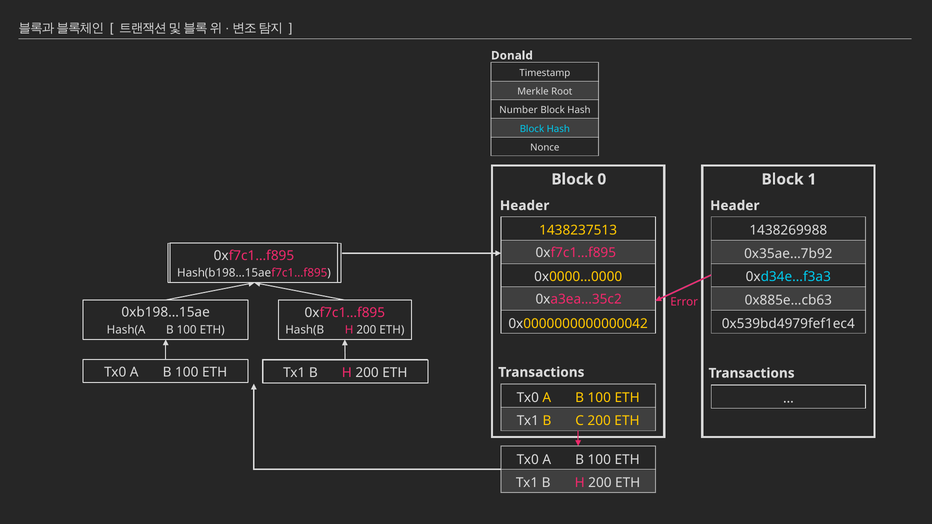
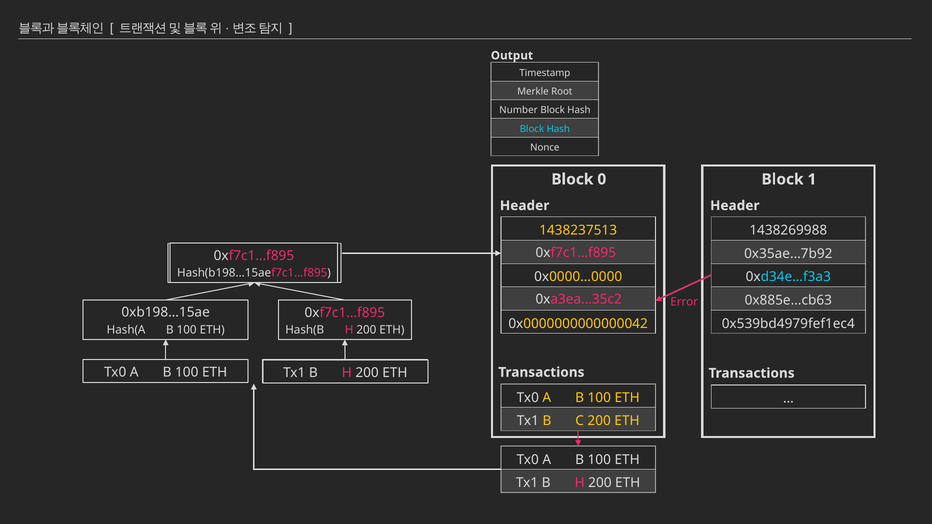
Donald: Donald -> Output (512, 56)
